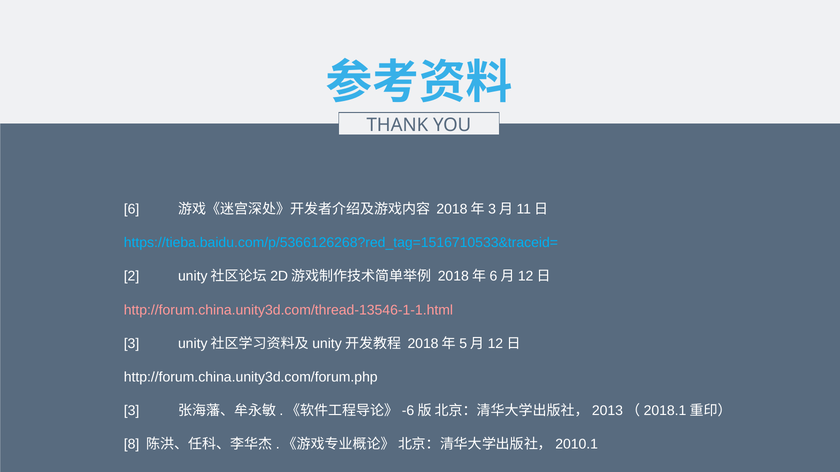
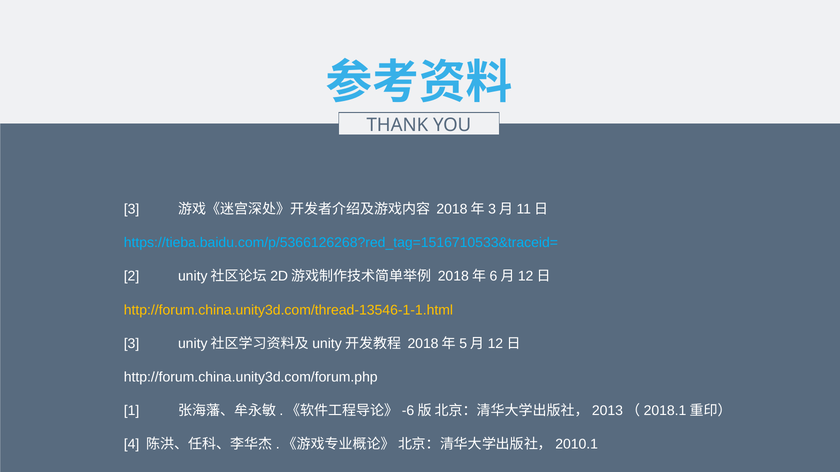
6: 6 -> 3 (132, 209)
http://forum.china.unity3d.com/thread-13546-1-1.html colour: pink -> yellow (288, 310)
3: 3 -> 1 (132, 411)
8: 8 -> 4 (132, 445)
